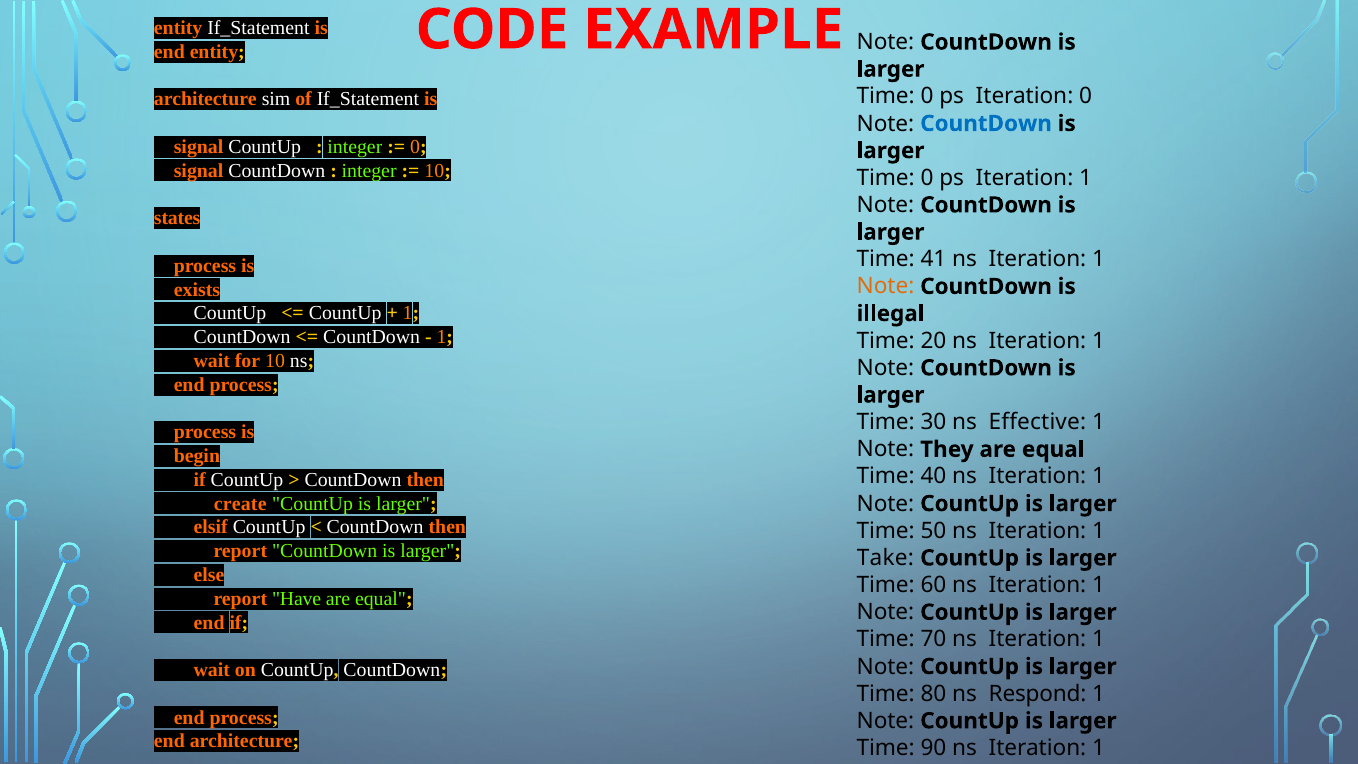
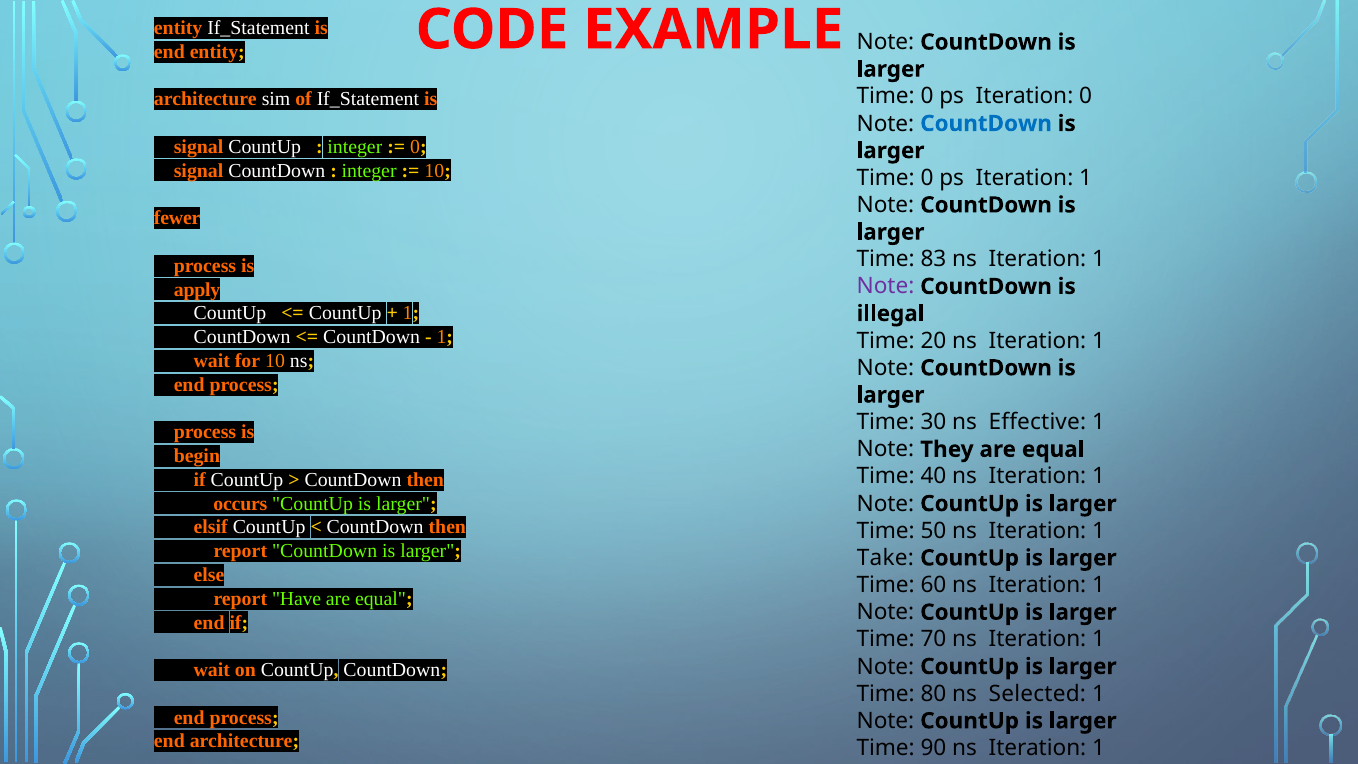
states: states -> fewer (177, 218)
41: 41 -> 83 (933, 259)
Note colour: orange -> purple (885, 286)
exists: exists -> apply (197, 290)
create: create -> occurs (240, 504)
Respond: Respond -> Selected (1037, 694)
